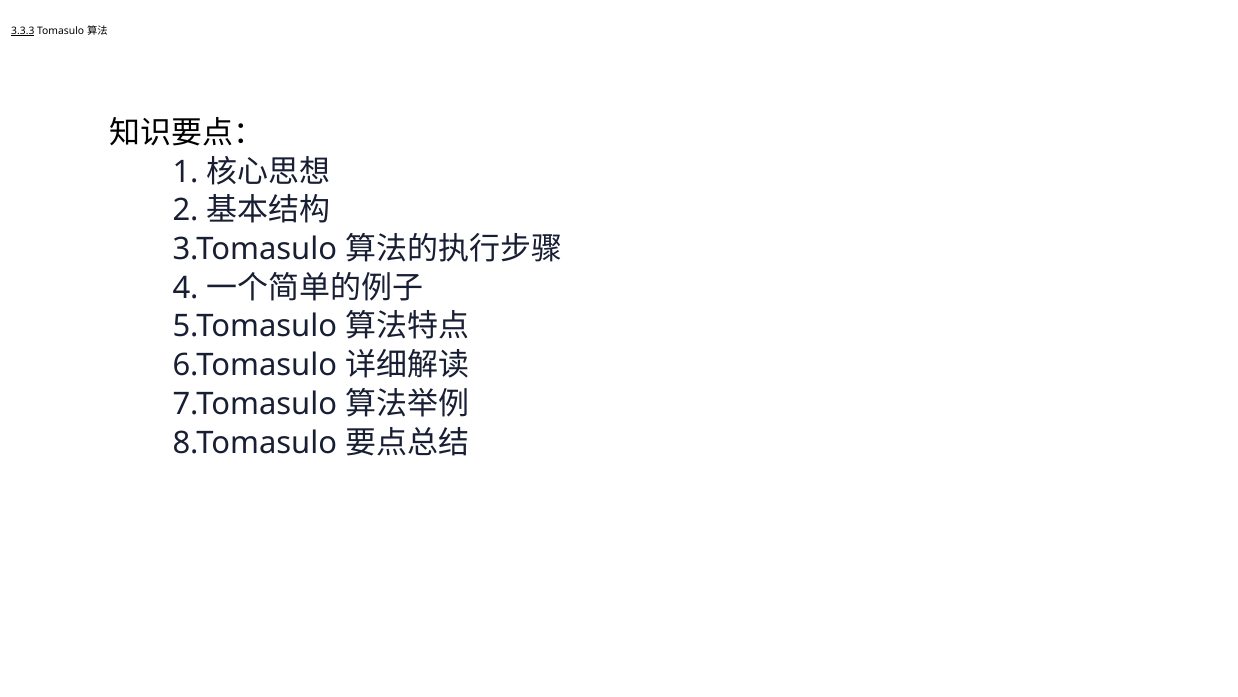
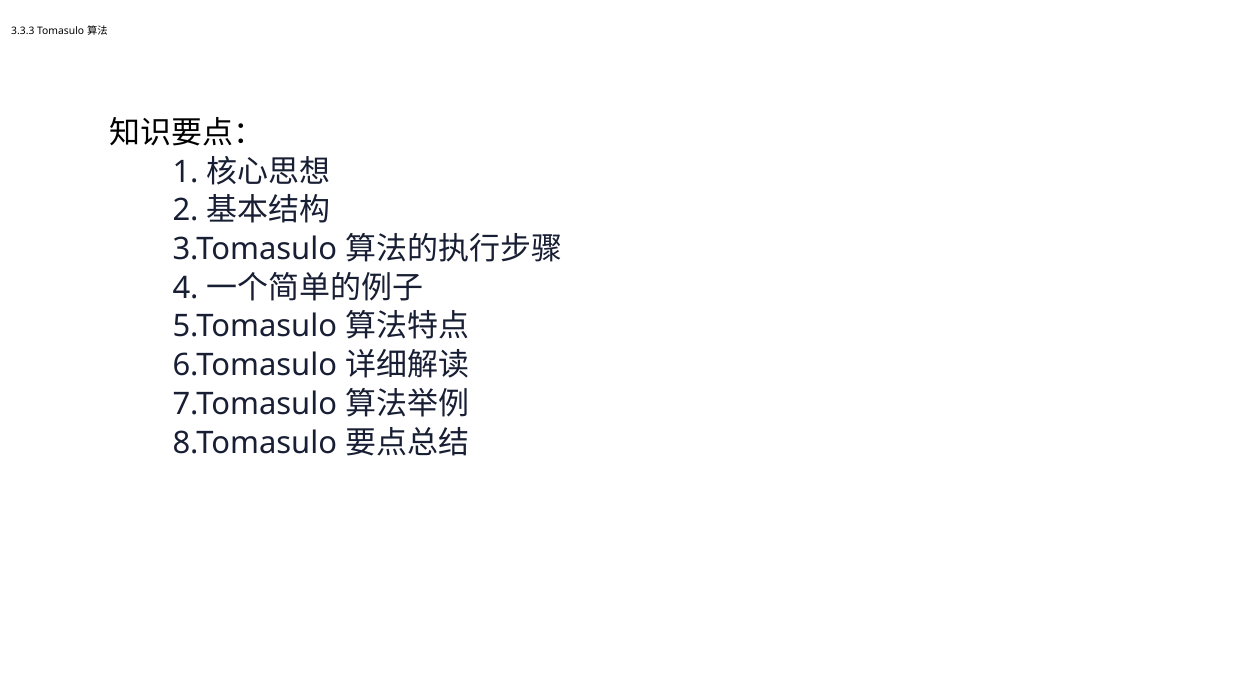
3.3.3 underline: present -> none (23, 31)
